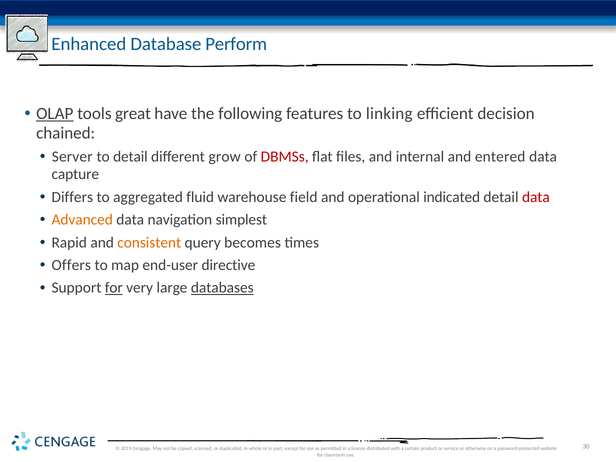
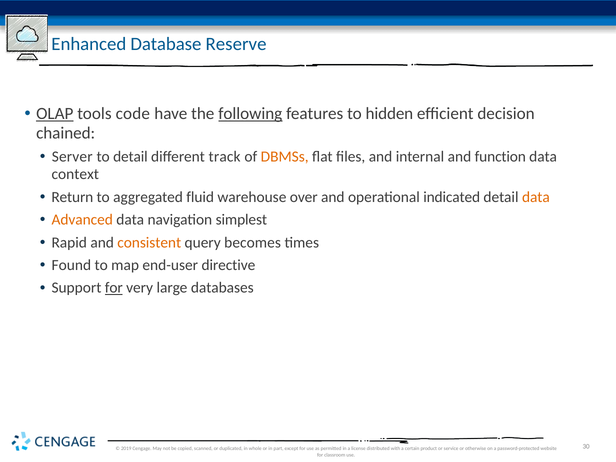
Perform: Perform -> Reserve (236, 44)
great: great -> code (133, 114)
following underline: none -> present (250, 114)
linking: linking -> hidden (389, 114)
grow: grow -> track (225, 157)
DBMSs colour: red -> orange (285, 157)
entered: entered -> function (500, 157)
capture: capture -> context (75, 174)
Differs: Differs -> Return (72, 197)
field: field -> over (304, 197)
data colour: red -> orange (536, 197)
Offers: Offers -> Found (71, 265)
databases underline: present -> none (222, 288)
